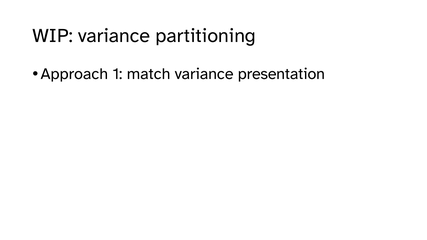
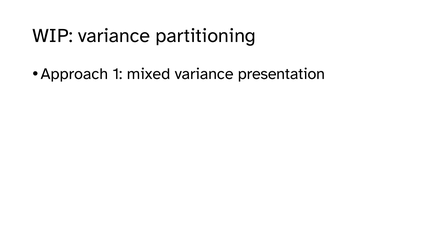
match: match -> mixed (148, 74)
